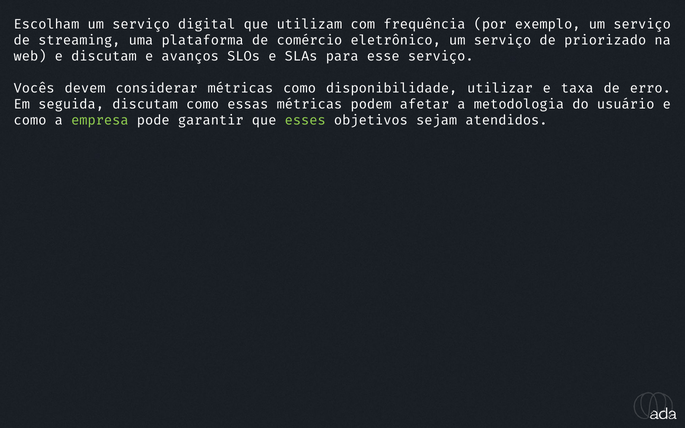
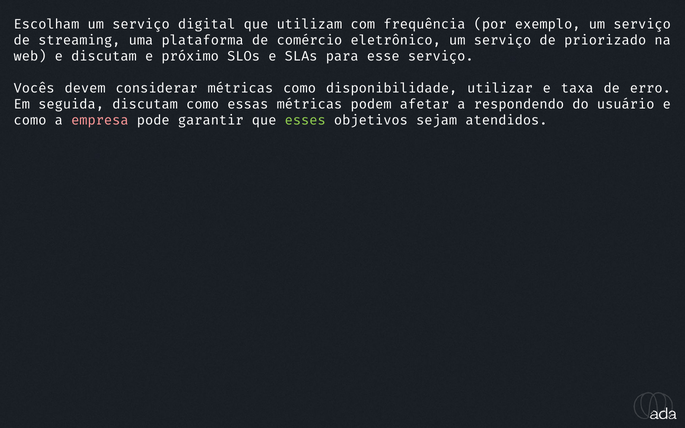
avanços: avanços -> próximo (190, 56)
metodologia: metodologia -> respondendo (519, 104)
empresa colour: light green -> pink (100, 120)
